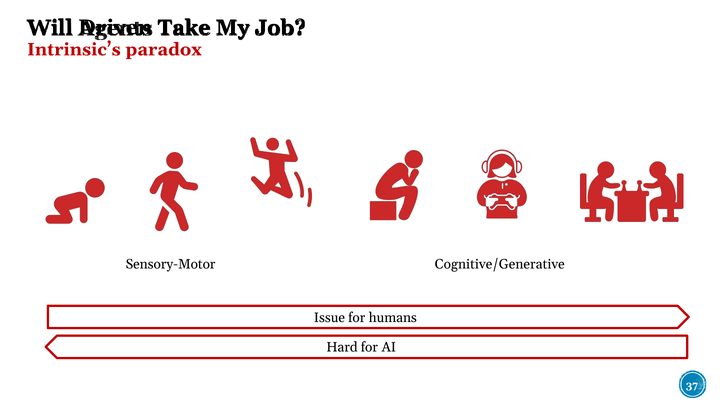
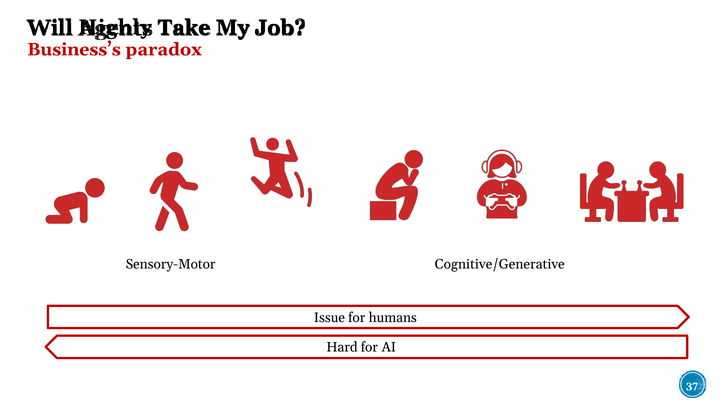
Driven: Driven -> Highly (115, 27)
Intrinsic’s: Intrinsic’s -> Business’s (74, 50)
